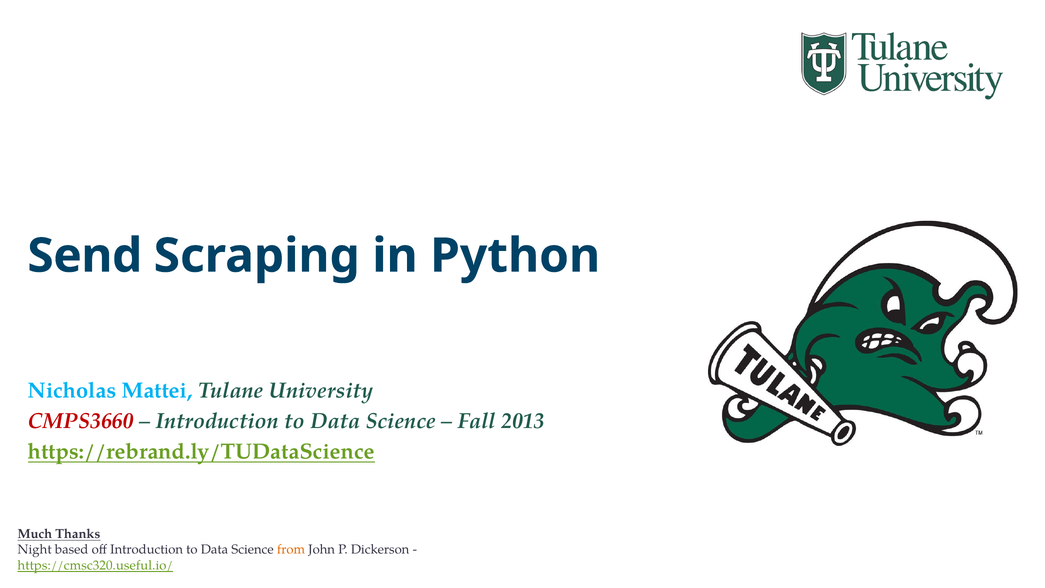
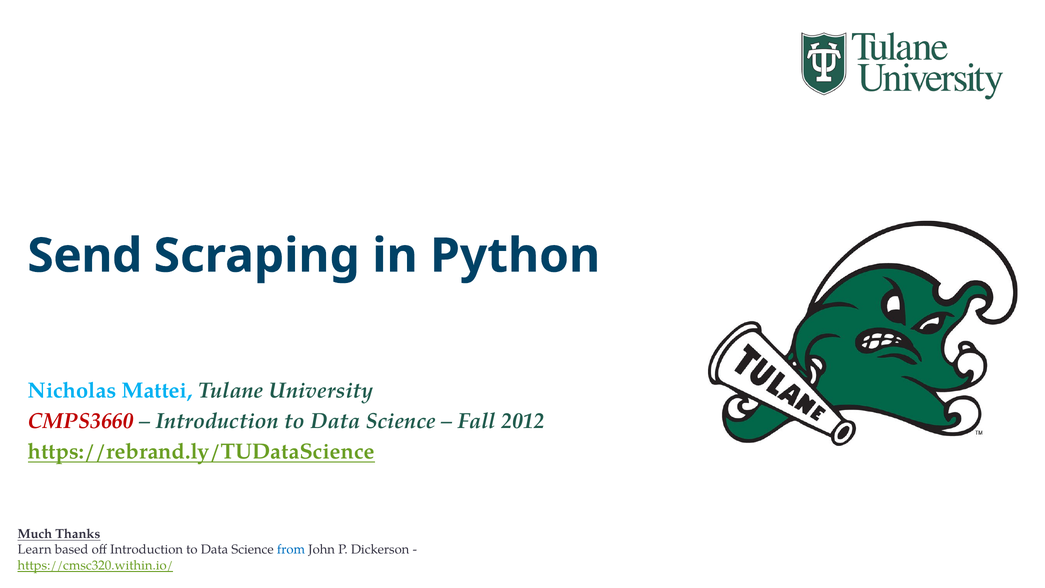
2013: 2013 -> 2012 (523, 421)
Night: Night -> Learn (35, 549)
from colour: orange -> blue (291, 549)
https://cmsc320.useful.io/: https://cmsc320.useful.io/ -> https://cmsc320.within.io/ (95, 565)
